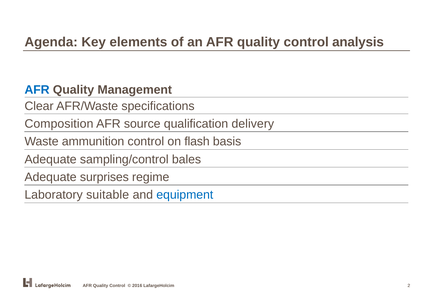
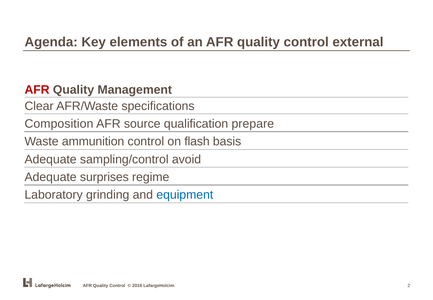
analysis: analysis -> external (358, 42)
AFR colour: blue -> red (37, 90)
delivery: delivery -> prepare (253, 124)
bales: bales -> avoid (187, 159)
suitable: suitable -> grinding (108, 195)
